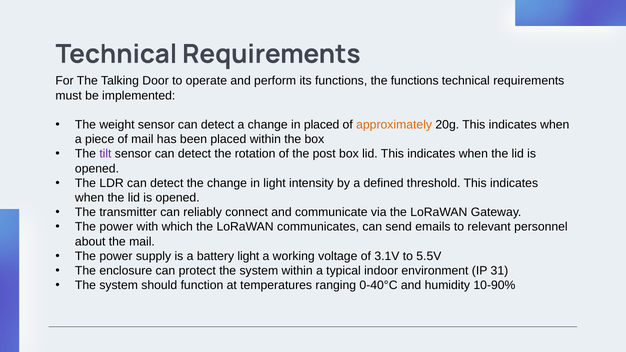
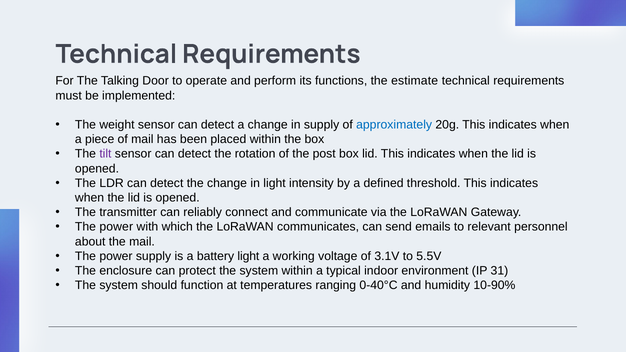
the functions: functions -> estimate (415, 81)
in placed: placed -> supply (322, 125)
approximately colour: orange -> blue (394, 125)
